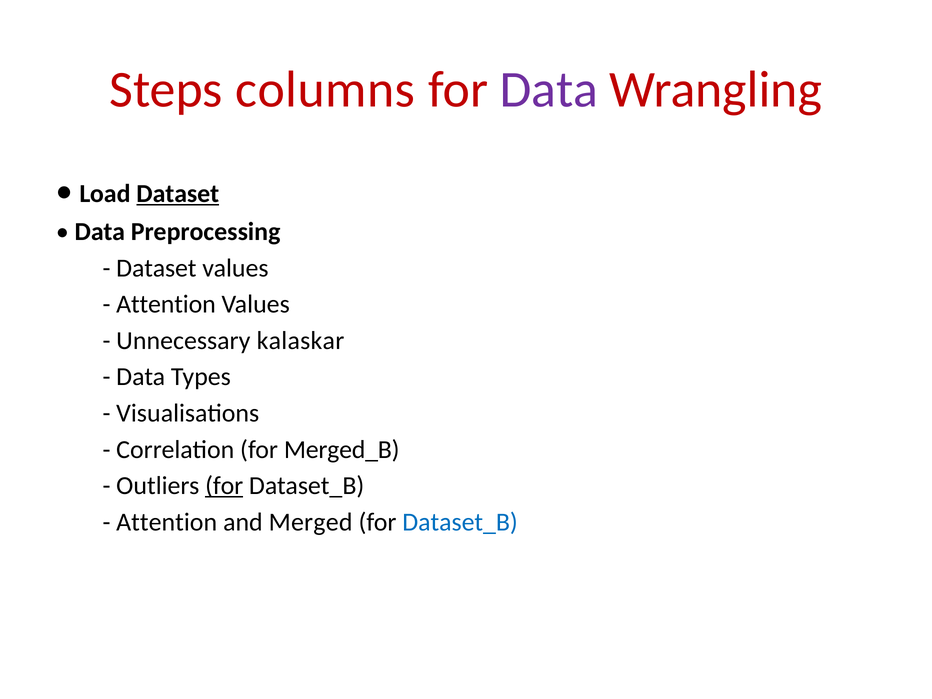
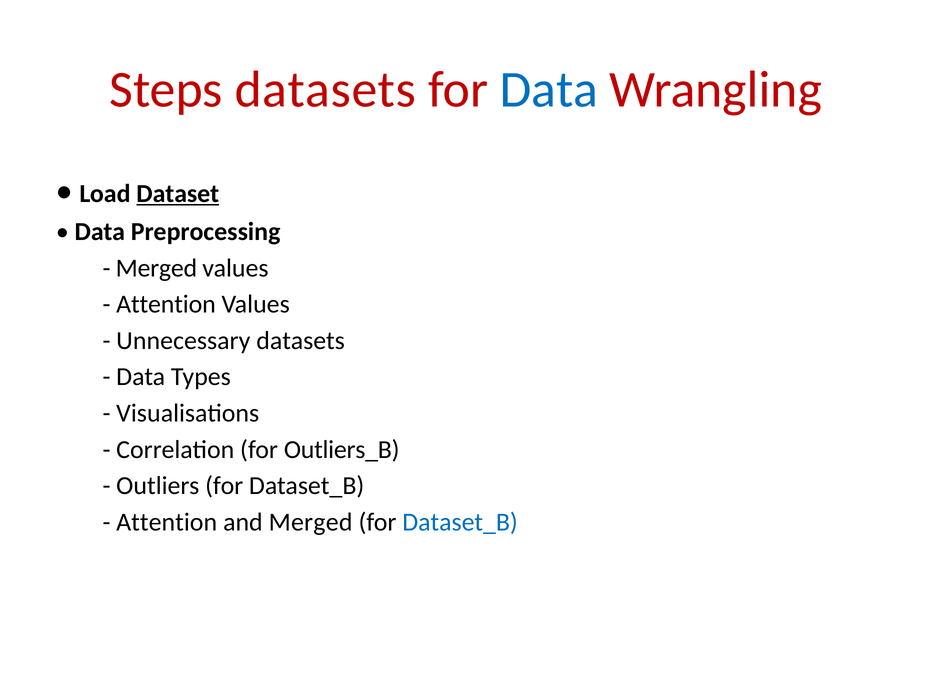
Steps columns: columns -> datasets (325, 90)
Data colour: purple -> blue (549, 90)
Dataset: Dataset -> Merged (156, 268)
Unnecessary kalaskar: kalaskar -> datasets (301, 341)
Merged_B: Merged_B -> Outliers_B (342, 449)
for underline: present -> none (224, 486)
